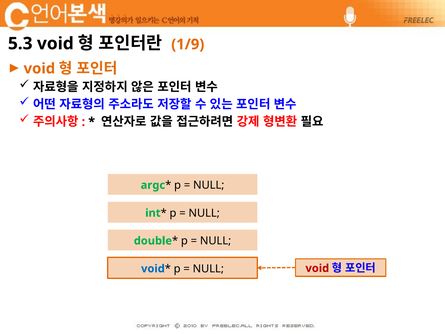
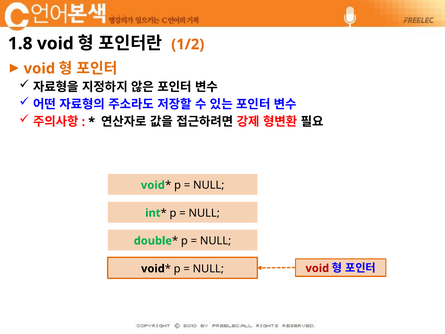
5.3: 5.3 -> 1.8 (20, 44)
1/9: 1/9 -> 1/2 (188, 44)
argc: argc -> void (153, 185)
void colour: blue -> black (153, 268)
